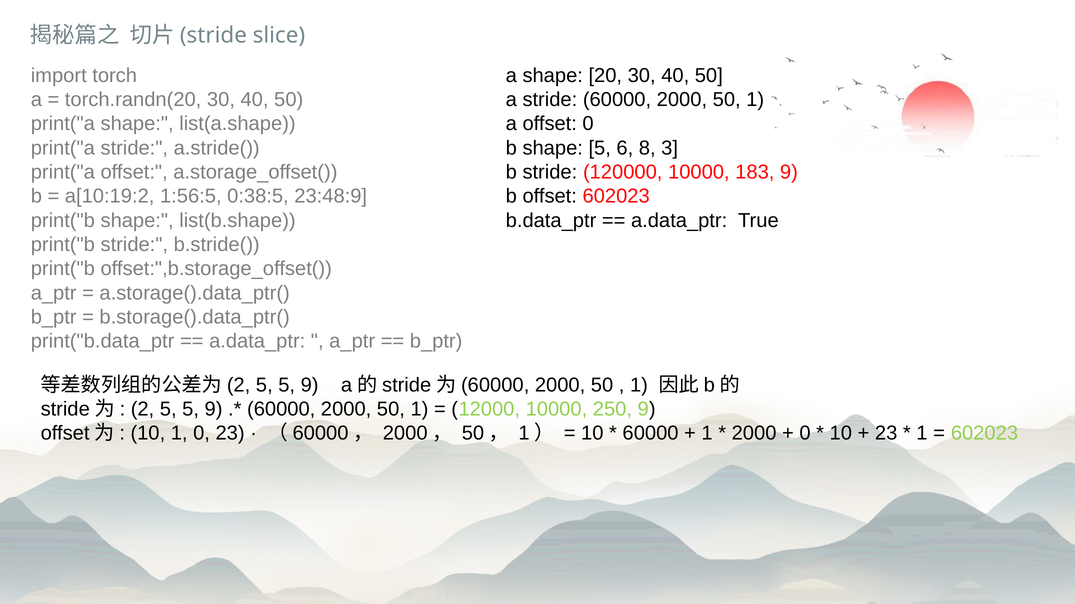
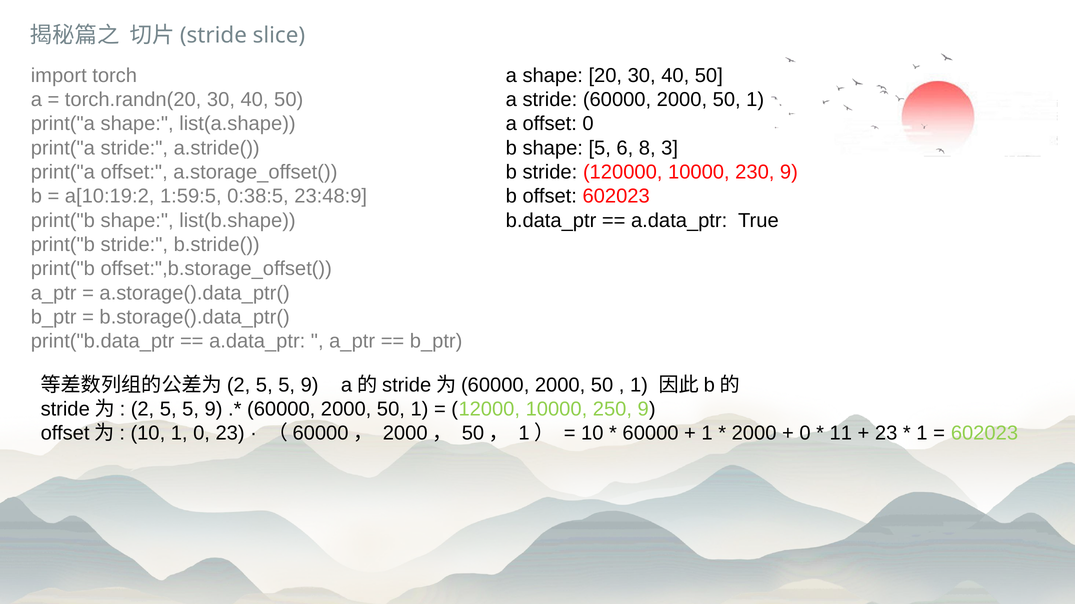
183: 183 -> 230 (755, 172)
1:56:5: 1:56:5 -> 1:59:5 (191, 196)
10: 10 -> 11 (841, 434)
